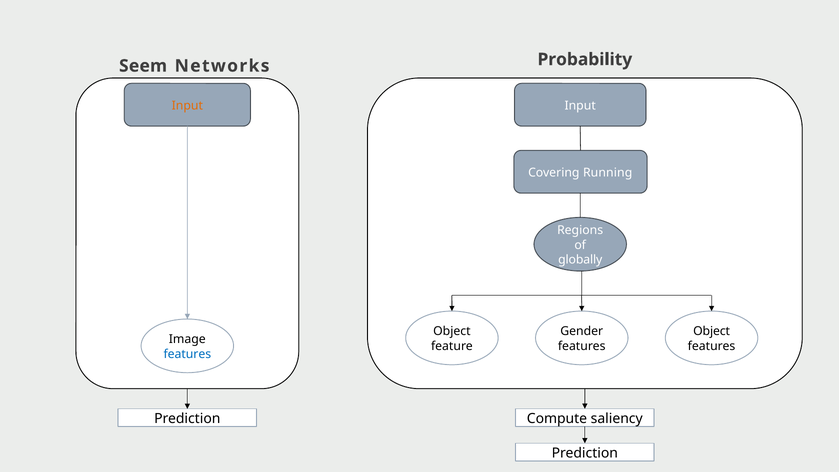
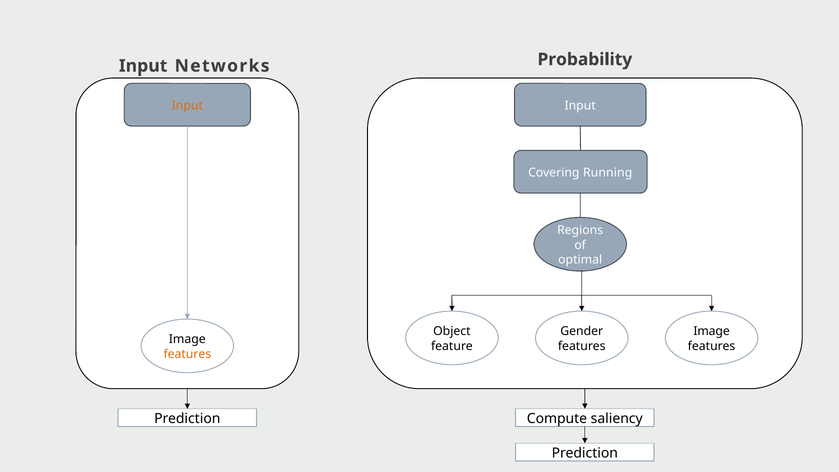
Seem: Seem -> Input (143, 66)
globally: globally -> optimal (580, 260)
Object: Object -> Image (712, 331)
features colour: blue -> orange (187, 354)
